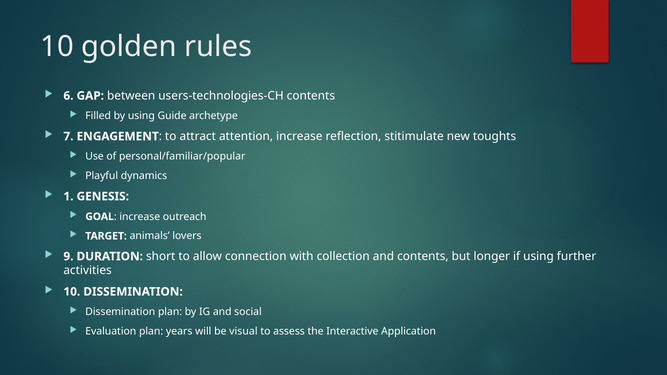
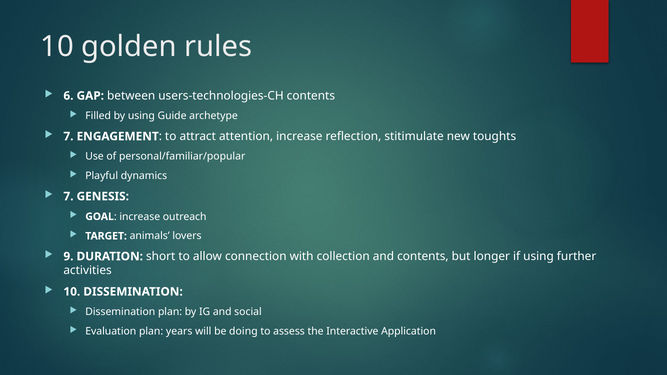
1: 1 -> 7 (68, 196)
visual: visual -> doing (243, 331)
